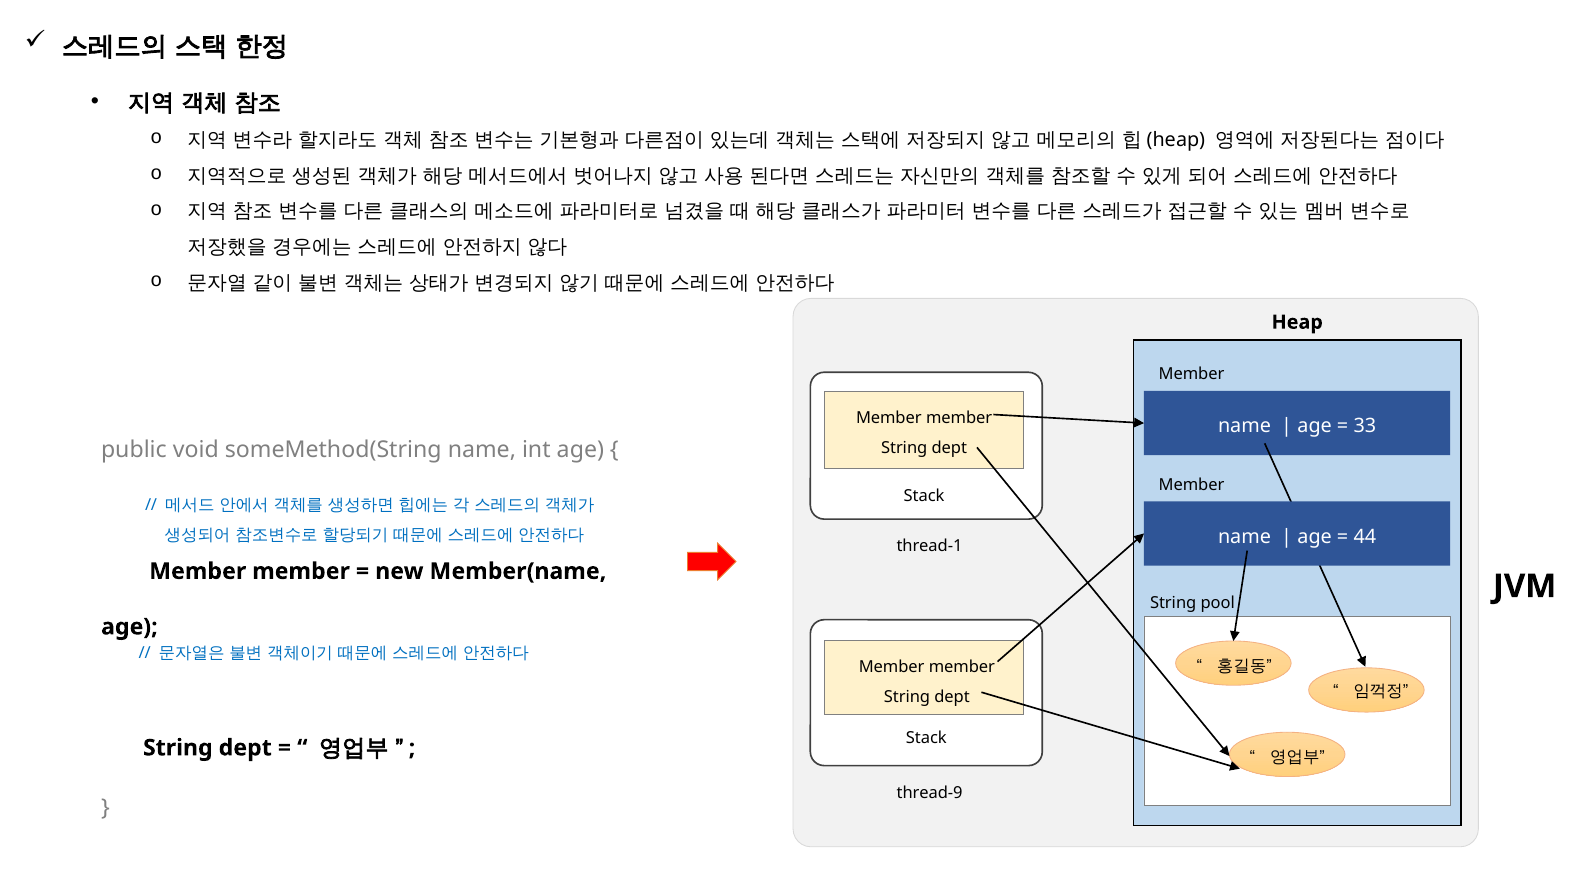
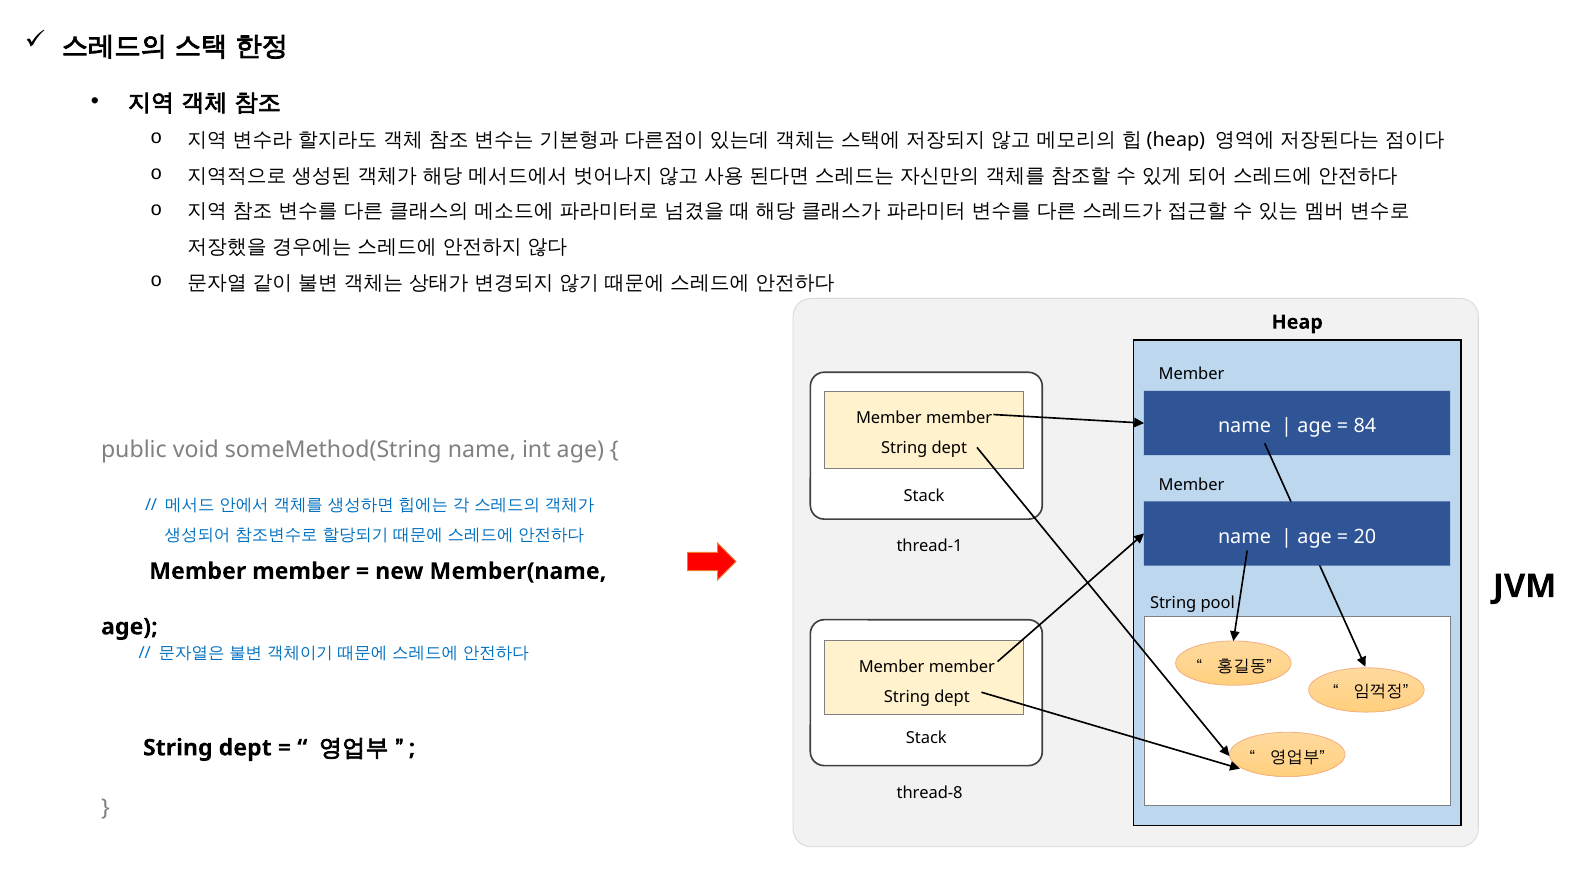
33: 33 -> 84 (1365, 426)
44: 44 -> 20 (1365, 537)
thread-9: thread-9 -> thread-8 (930, 792)
